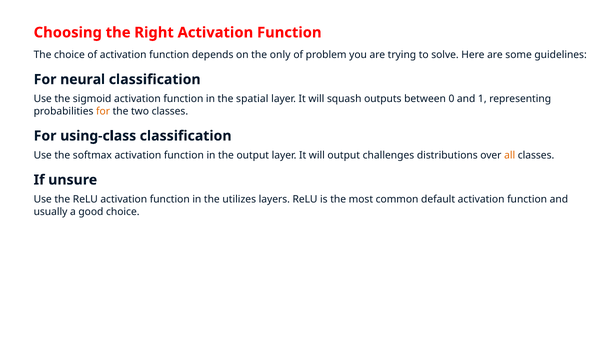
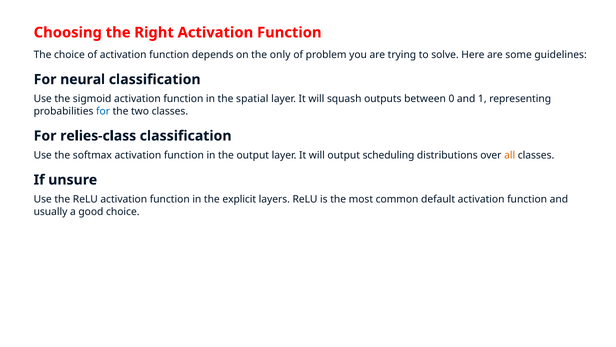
for colour: orange -> blue (103, 111)
using-class: using-class -> relies-class (98, 136)
challenges: challenges -> scheduling (389, 155)
utilizes: utilizes -> explicit (239, 199)
